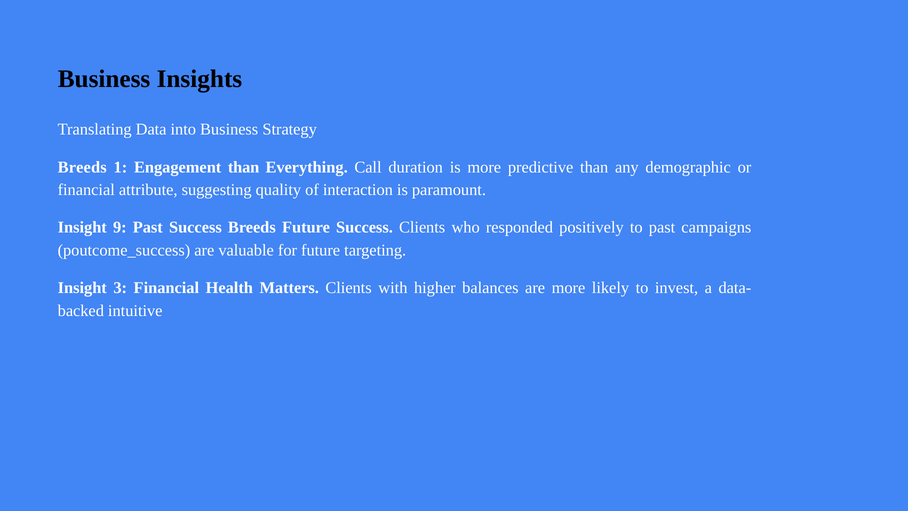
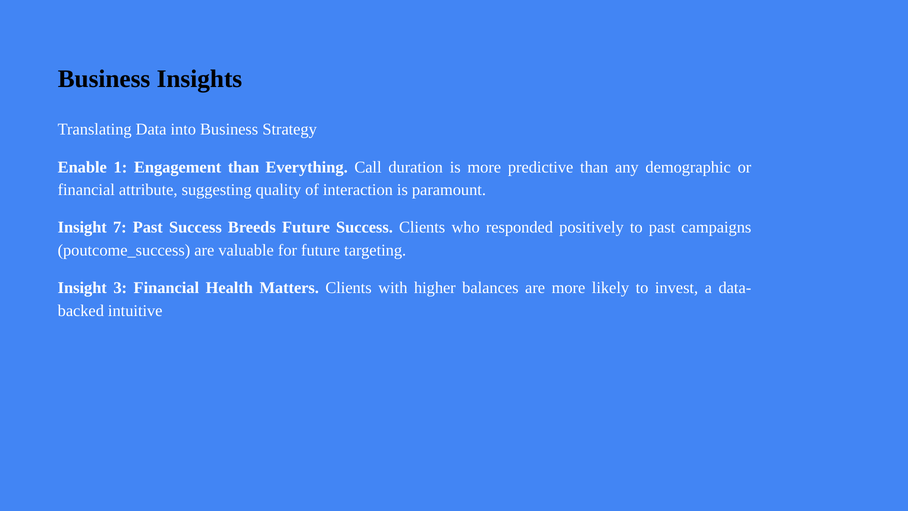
Breeds: Breeds -> Enable (82, 167)
9: 9 -> 7 (120, 227)
